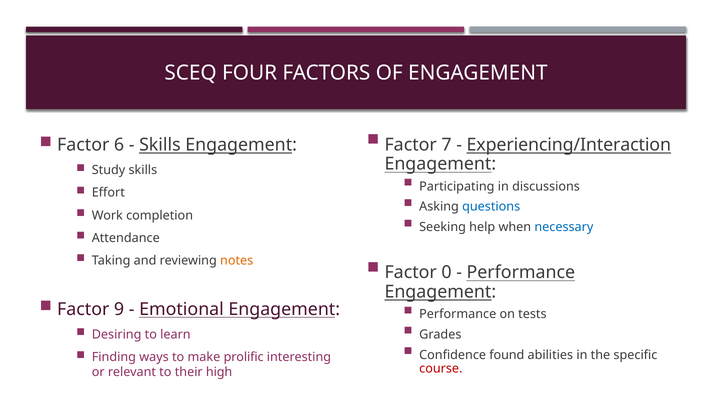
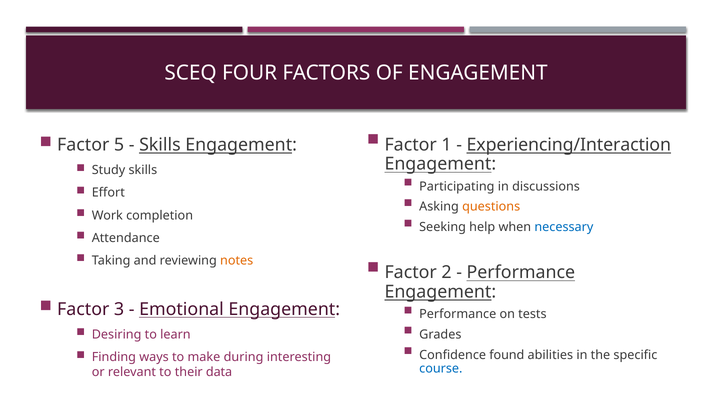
7: 7 -> 1 (447, 145)
6: 6 -> 5 (119, 145)
questions colour: blue -> orange (491, 207)
0: 0 -> 2 (447, 272)
9: 9 -> 3 (119, 309)
prolific: prolific -> during (244, 357)
course colour: red -> blue (441, 368)
high: high -> data (219, 372)
